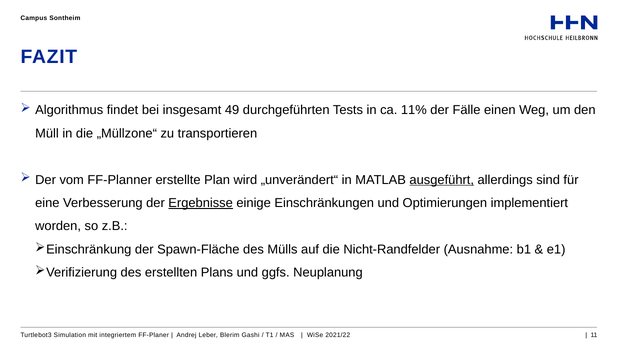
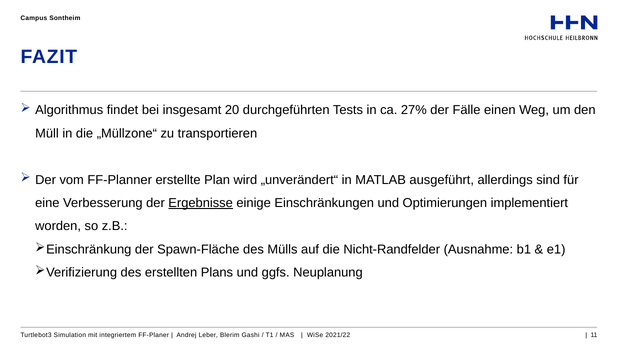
49: 49 -> 20 (232, 110)
11%: 11% -> 27% (414, 110)
ausgeführt underline: present -> none (442, 180)
